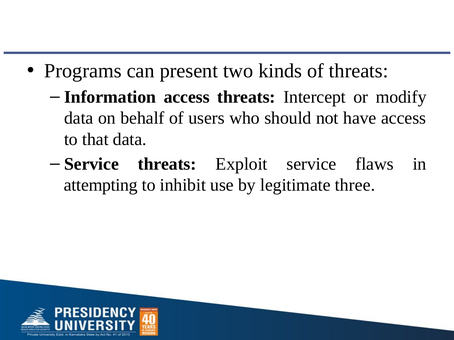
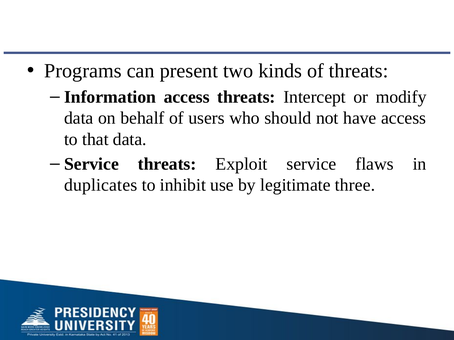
attempting: attempting -> duplicates (101, 185)
